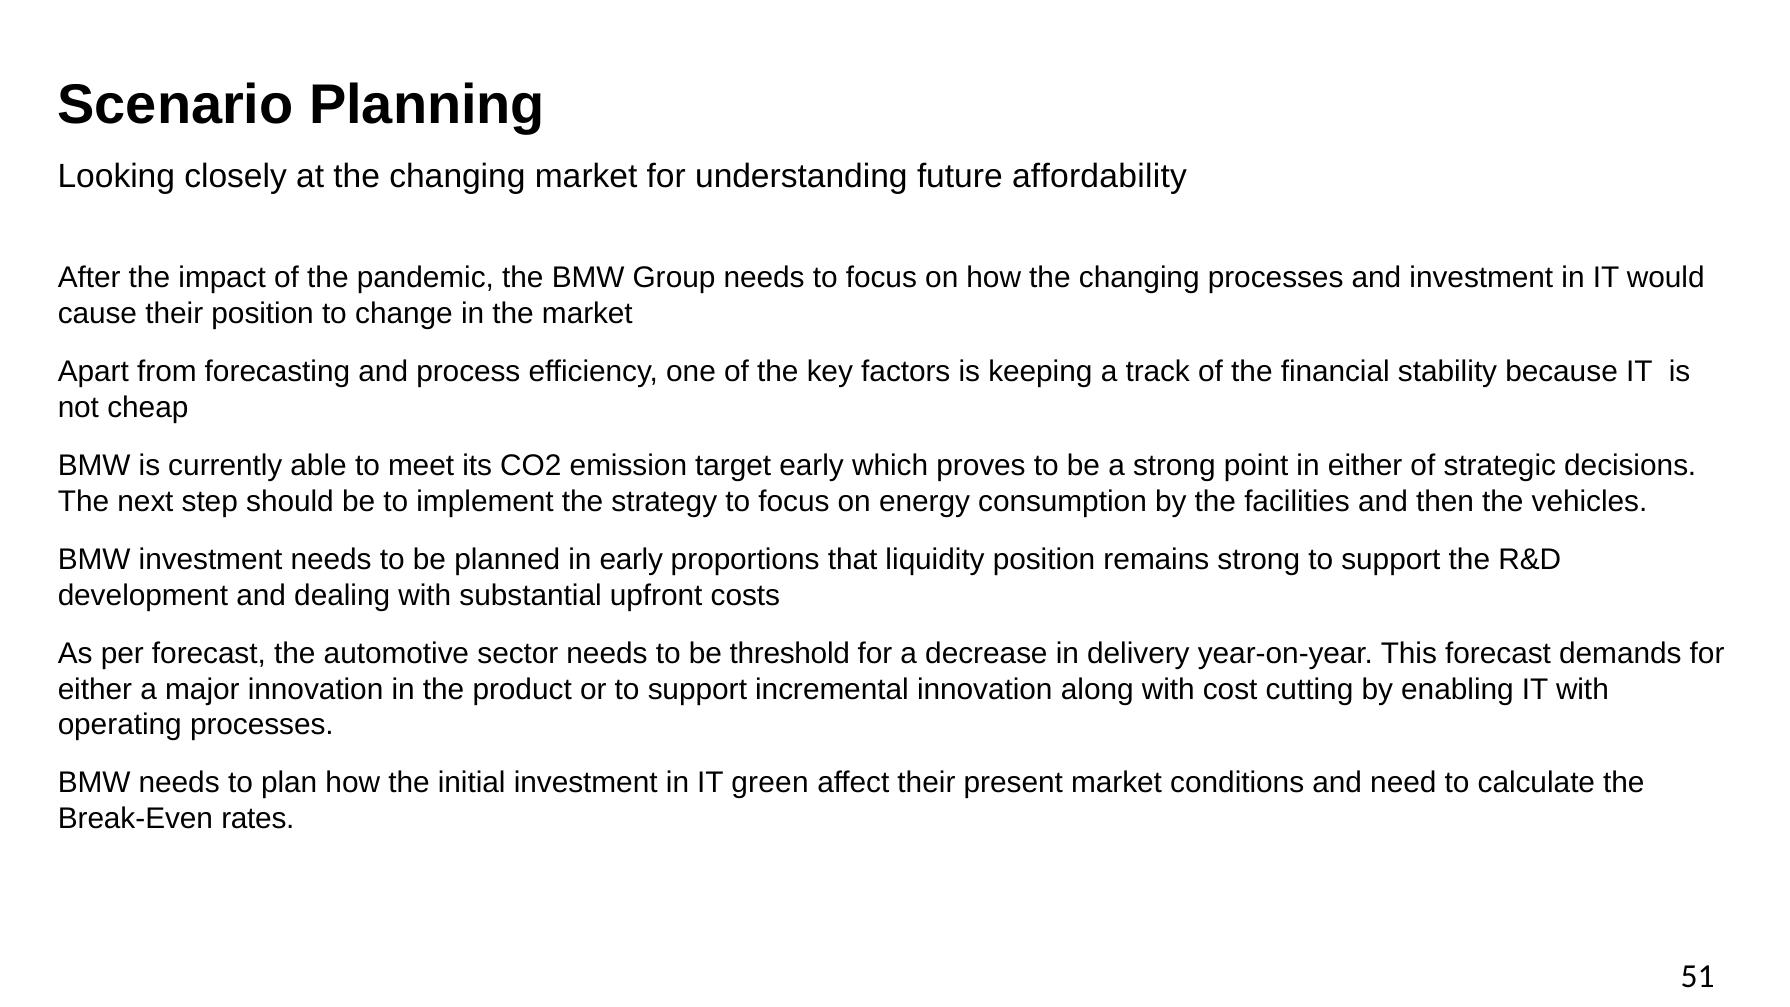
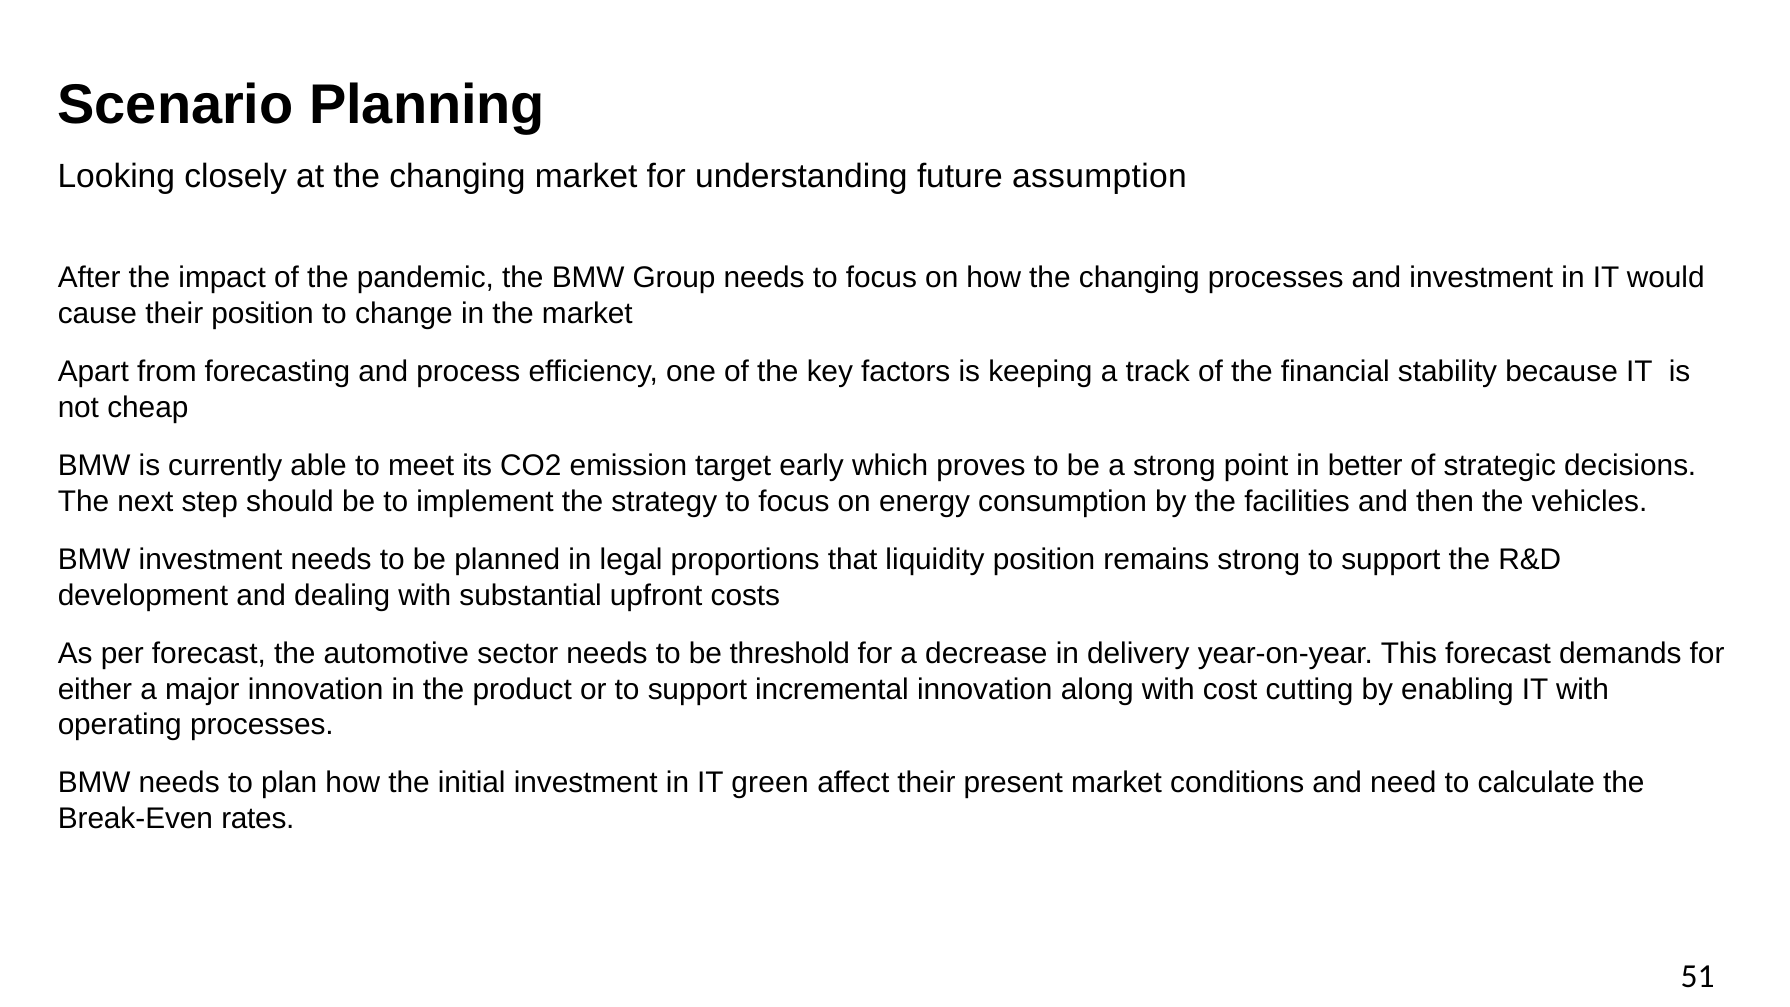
affordability: affordability -> assumption (1099, 177)
in either: either -> better (1365, 466)
in early: early -> legal (631, 560)
